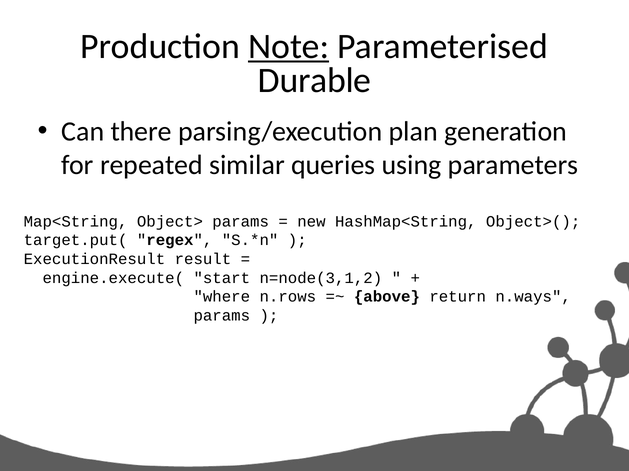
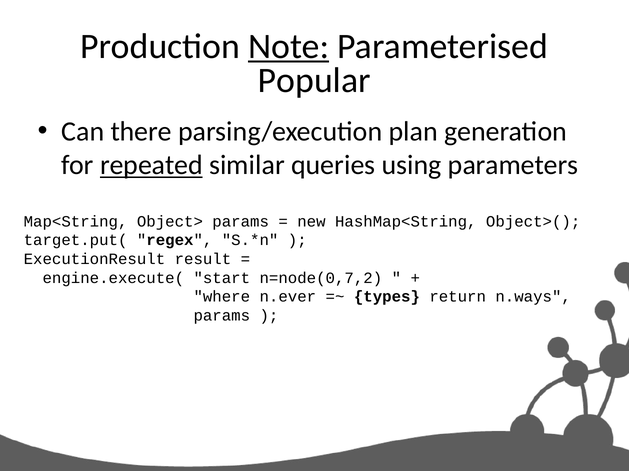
Durable: Durable -> Popular (314, 81)
repeated underline: none -> present (151, 166)
n=node(3,1,2: n=node(3,1,2 -> n=node(0,7,2 (321, 278)
n.rows: n.rows -> n.ever (288, 297)
above: above -> types (387, 297)
